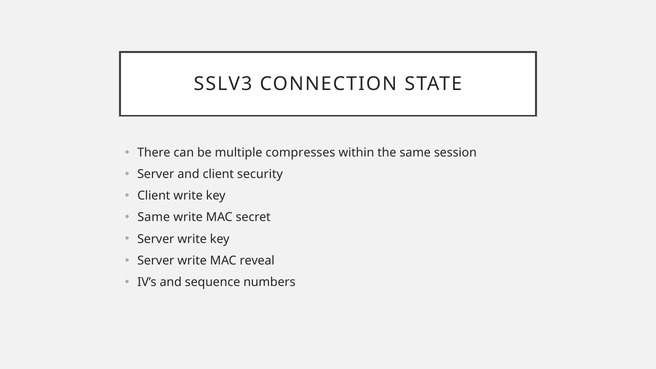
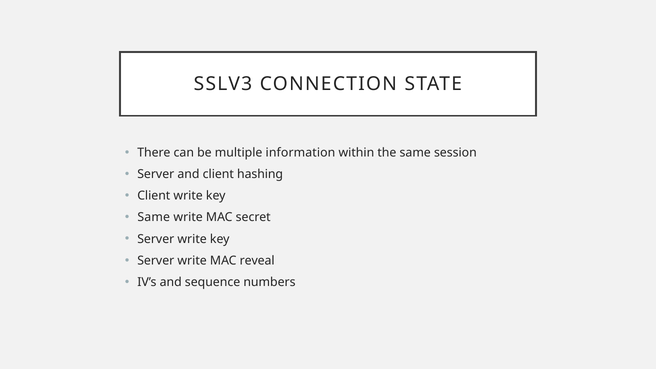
compresses: compresses -> information (300, 153)
security: security -> hashing (260, 174)
